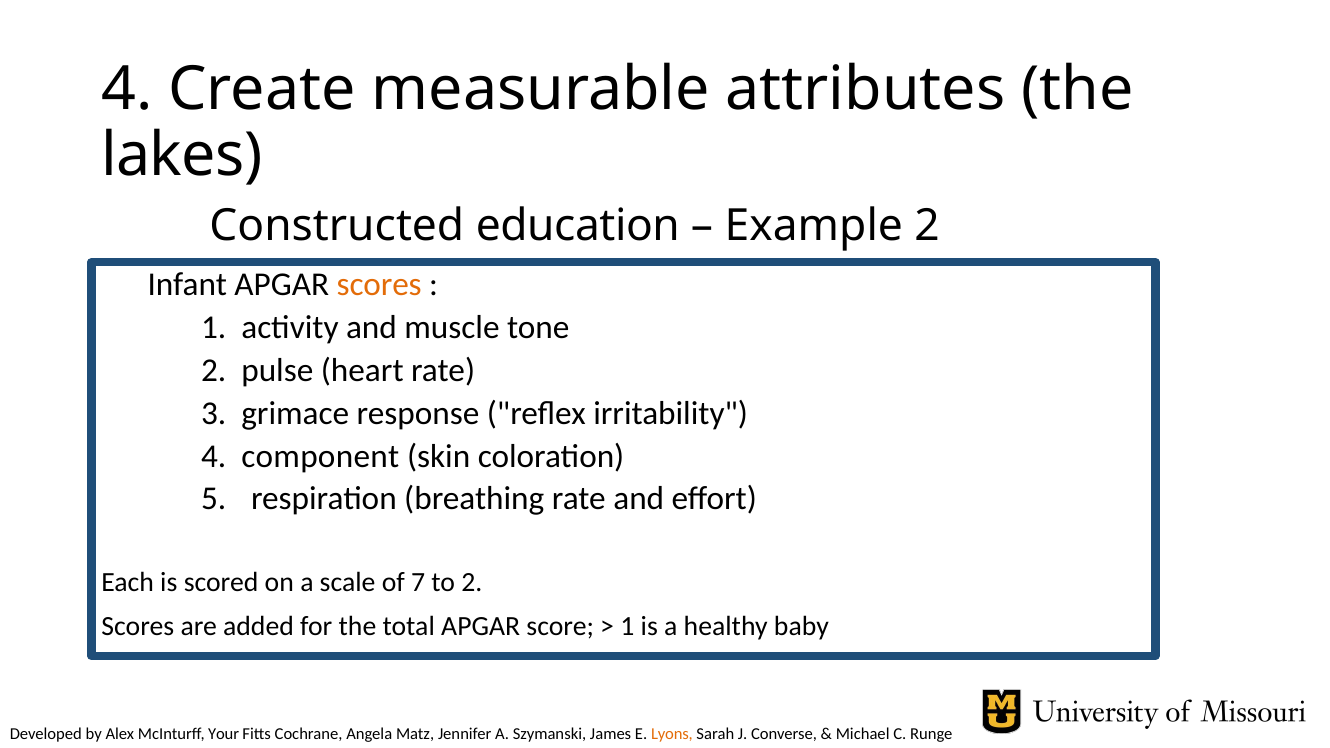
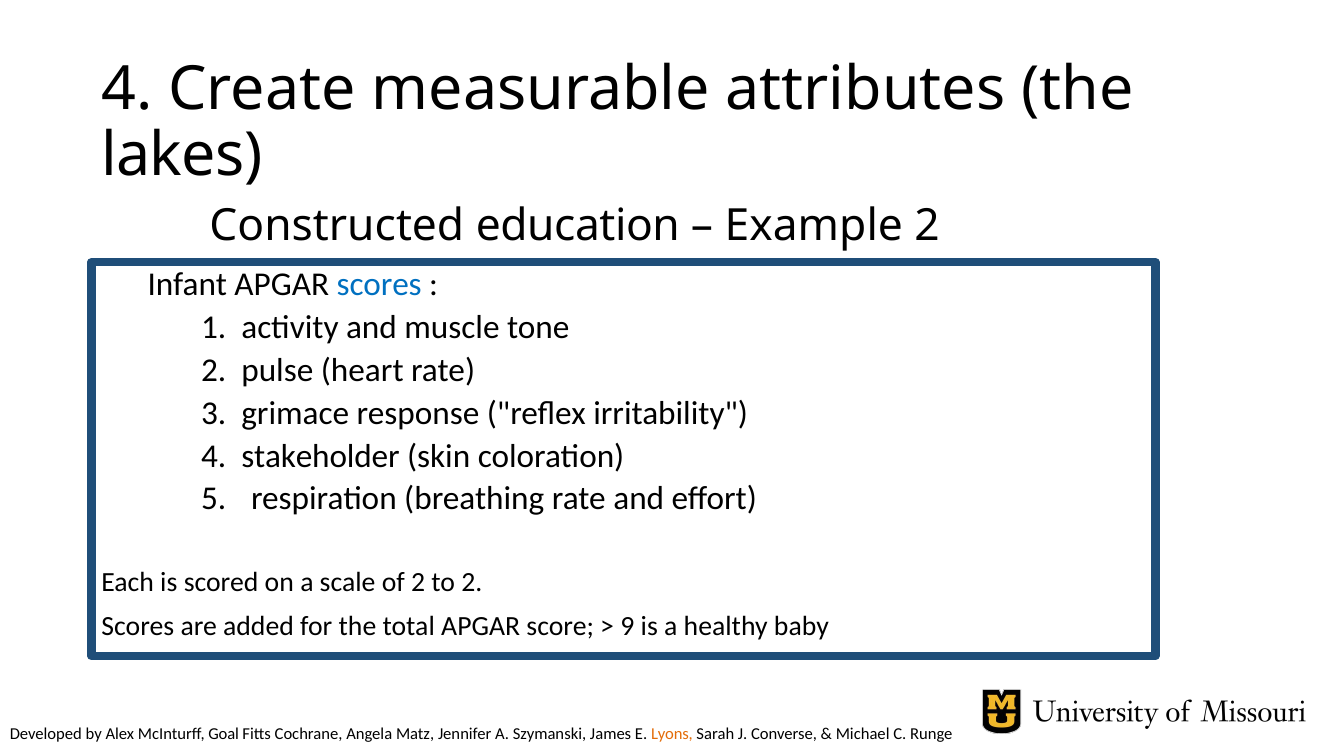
scores colour: orange -> blue (379, 285)
component: component -> stakeholder (320, 456)
of 7: 7 -> 2 (418, 583)
1: 1 -> 9 (627, 626)
Your: Your -> Goal (224, 734)
